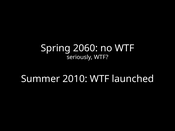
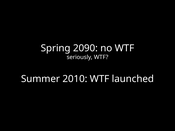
2060: 2060 -> 2090 (85, 48)
